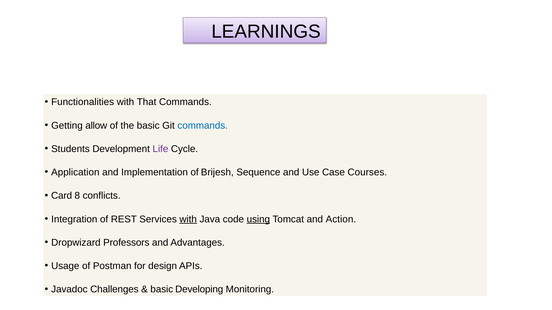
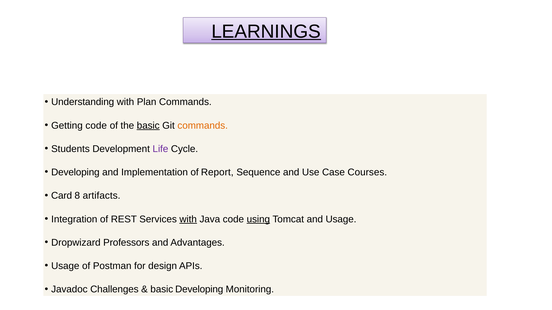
LEARNINGS underline: none -> present (266, 31)
Functionalities: Functionalities -> Understanding (83, 102)
That: That -> Plan (147, 102)
Getting allow: allow -> code (96, 126)
basic underline: none -> present (148, 126)
commands colour: blue -> orange (203, 126)
Application: Application -> Developing (75, 173)
Brijesh: Brijesh -> Report (217, 173)
conflicts: conflicts -> artifacts (102, 196)
and Action: Action -> Usage (341, 219)
